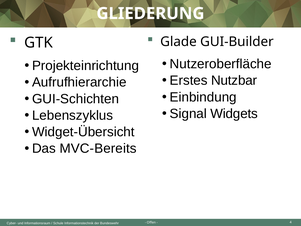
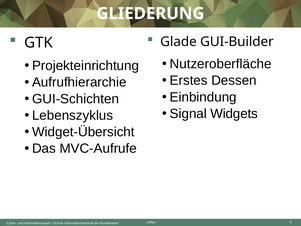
Nutzbar: Nutzbar -> Dessen (234, 80)
MVC-Bereits: MVC-Bereits -> MVC-Aufrufe (98, 148)
